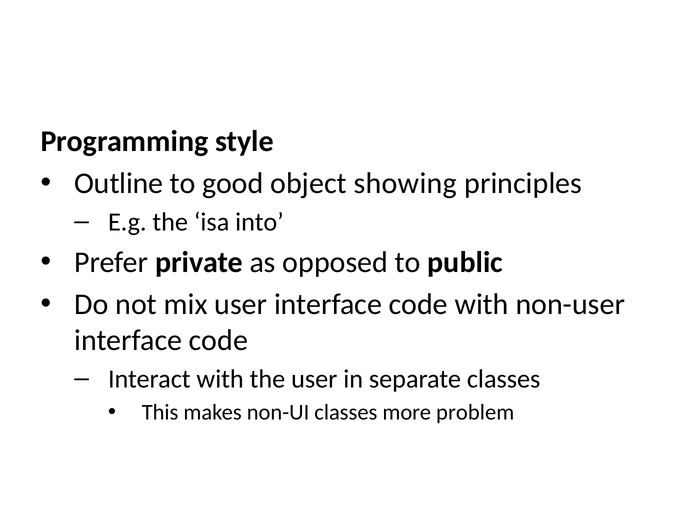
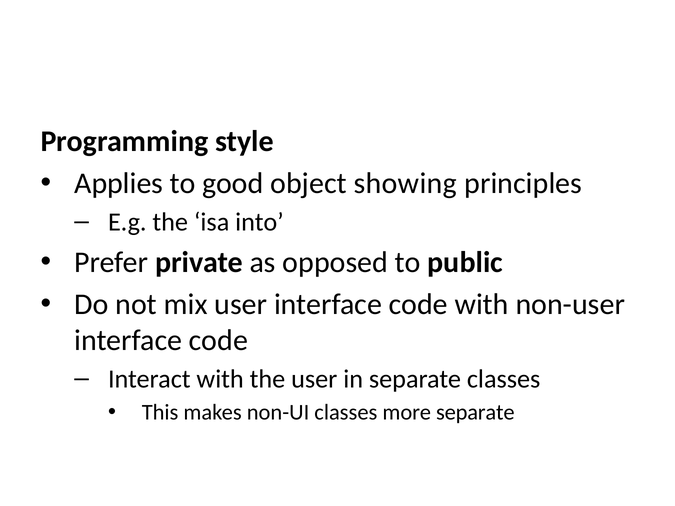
Outline: Outline -> Applies (119, 184)
more problem: problem -> separate (475, 413)
